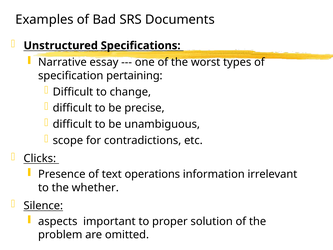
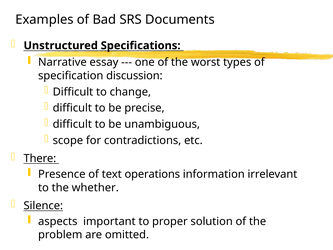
pertaining: pertaining -> discussion (134, 76)
Clicks: Clicks -> There (40, 158)
